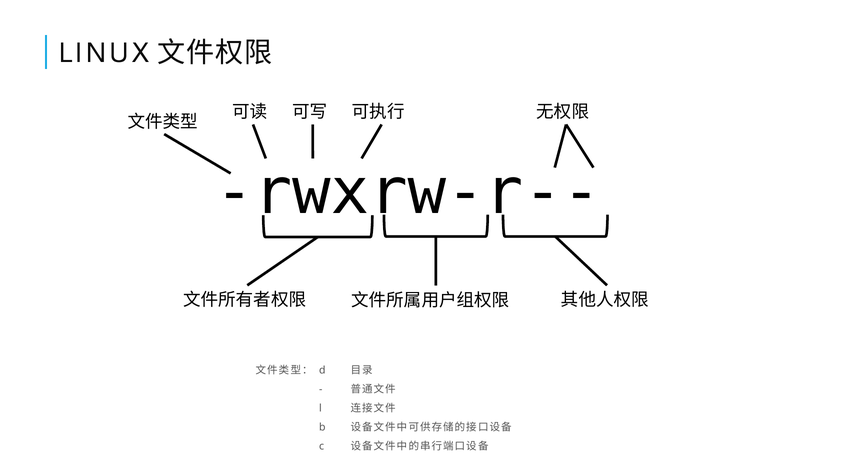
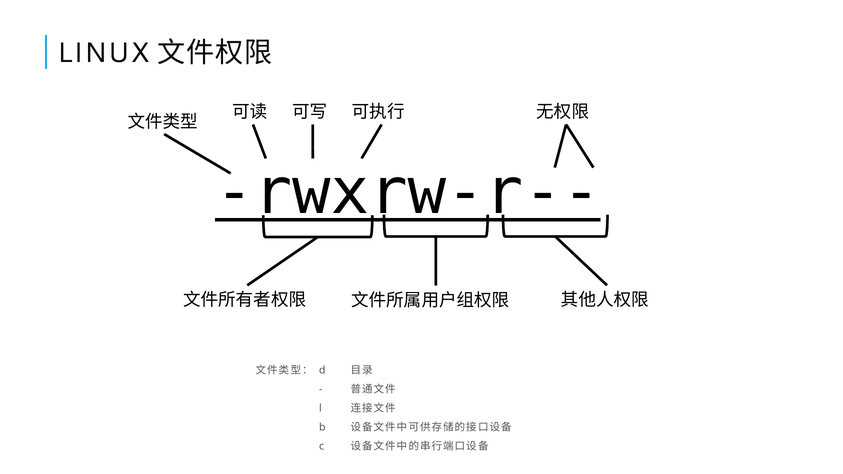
rwxrw-r-- underline: none -> present (408, 192)
